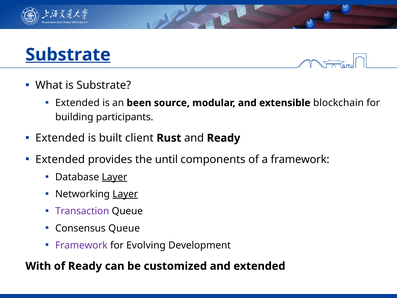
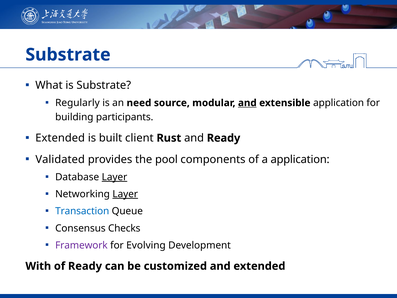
Substrate underline: present -> none (68, 55)
Extended: Extended -> Regularly (77, 103)
been: been -> need (139, 103)
and underline: none -> present (247, 103)
extensible blockchain: blockchain -> application (339, 103)
Extended: Extended -> Validated (60, 159)
until: until -> pool (166, 159)
a framework: framework -> application (300, 159)
Transaction colour: purple -> blue (82, 211)
Consensus Queue: Queue -> Checks (124, 228)
